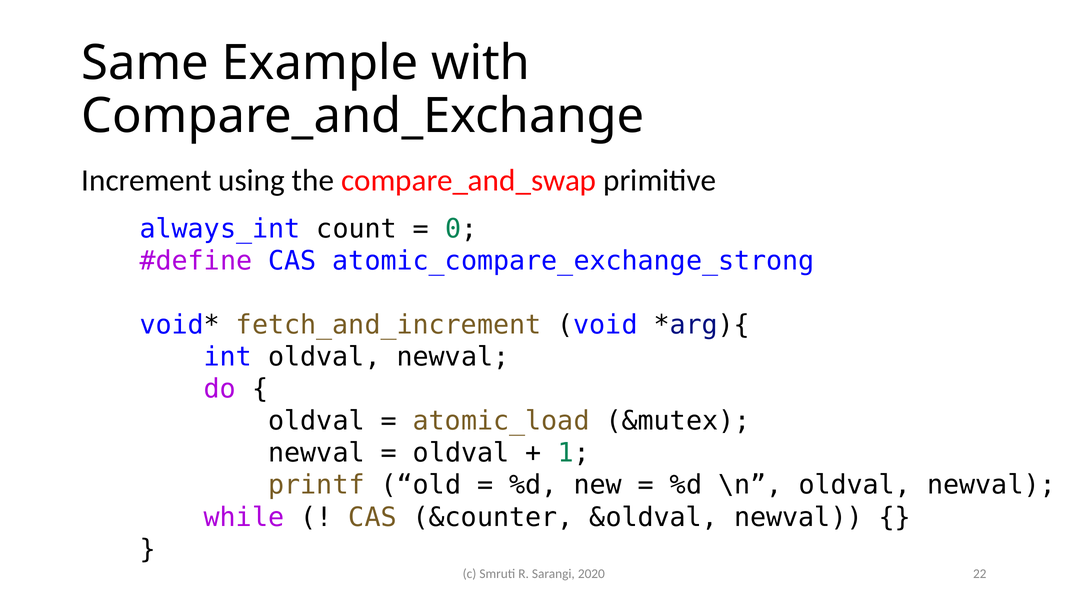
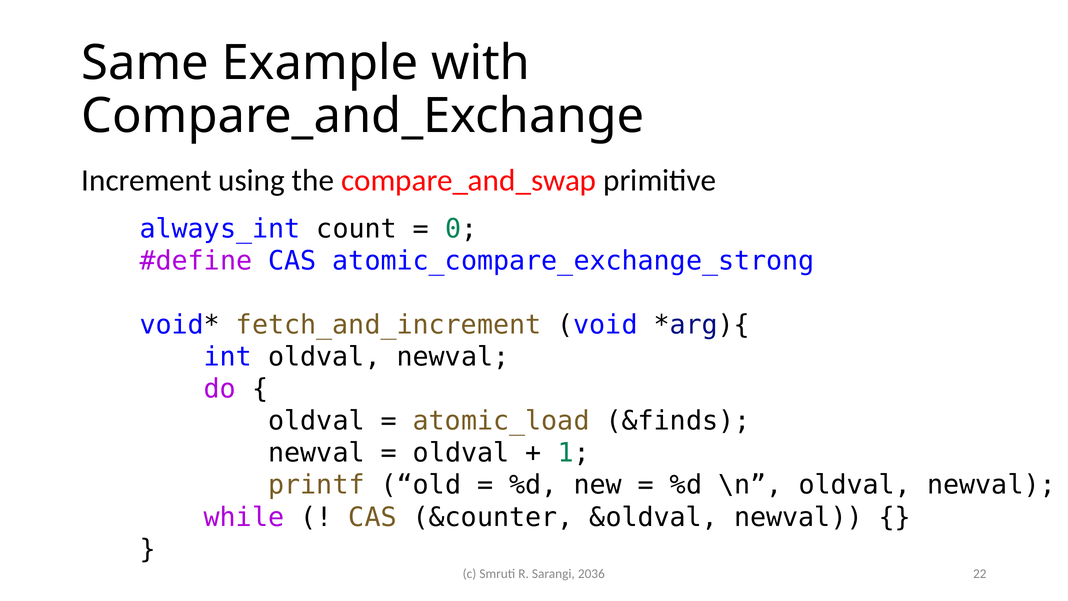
&mutex: &mutex -> &finds (678, 421)
2020: 2020 -> 2036 (591, 574)
